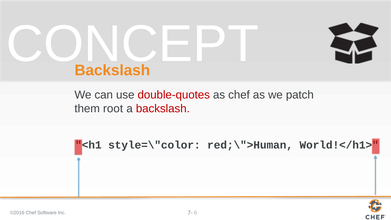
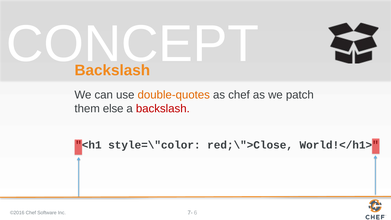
double-quotes colour: red -> orange (174, 95)
root: root -> else (113, 108)
red;\">Human: red;\">Human -> red;\">Close (250, 145)
